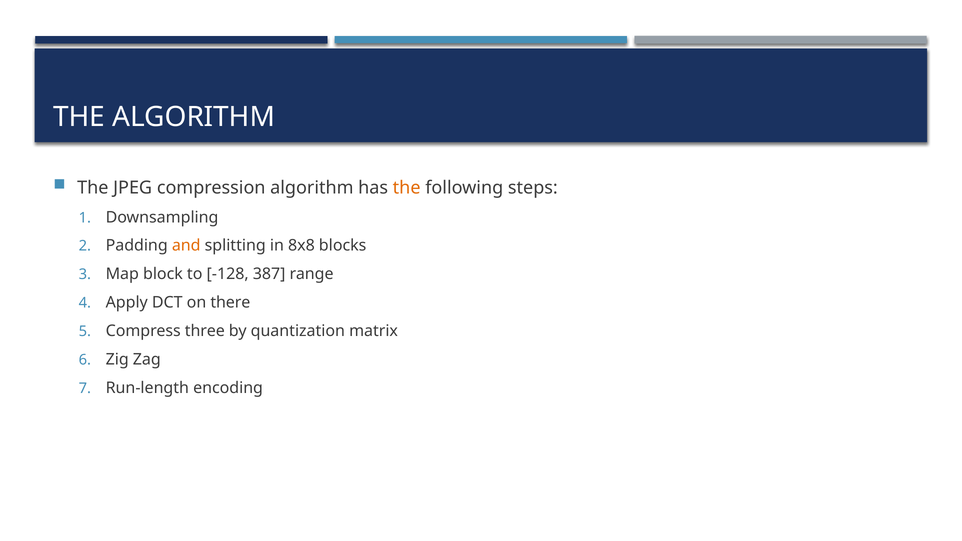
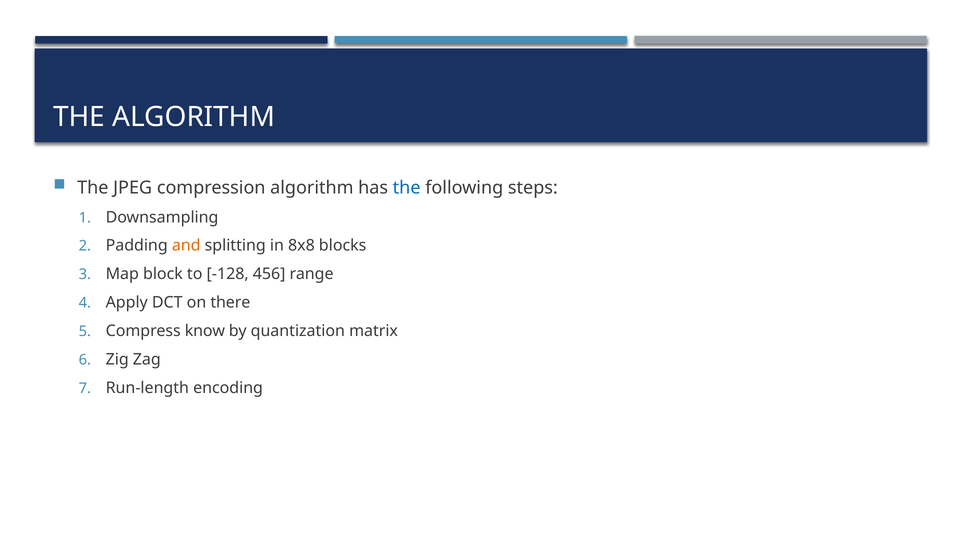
the colour: orange -> blue (407, 188)
387: 387 -> 456 (269, 274)
three: three -> know (205, 331)
